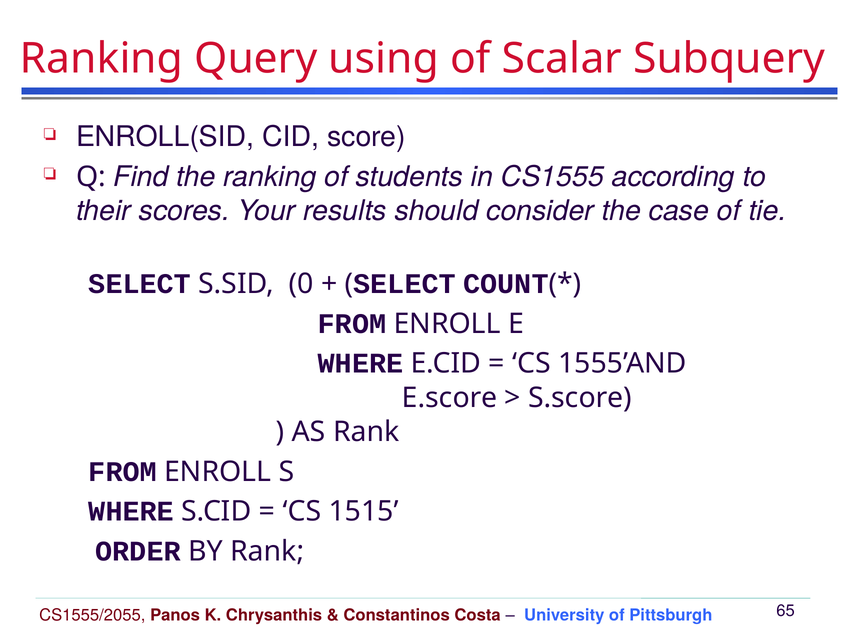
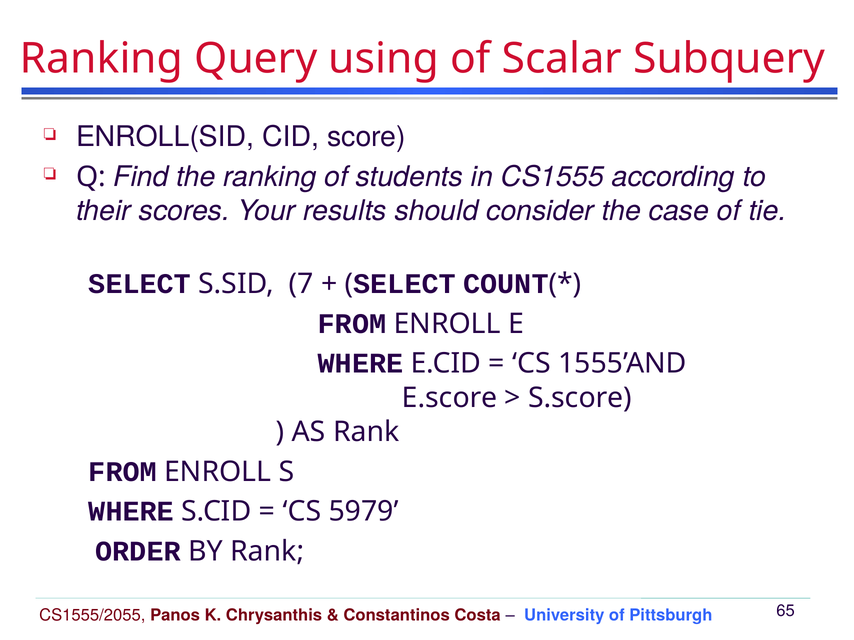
0: 0 -> 7 (301, 284)
1515: 1515 -> 5979 (364, 512)
